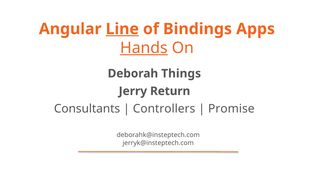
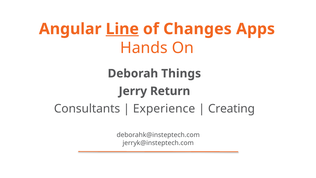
Bindings: Bindings -> Changes (197, 29)
Hands underline: present -> none (144, 48)
Controllers: Controllers -> Experience (164, 109)
Promise: Promise -> Creating (231, 109)
